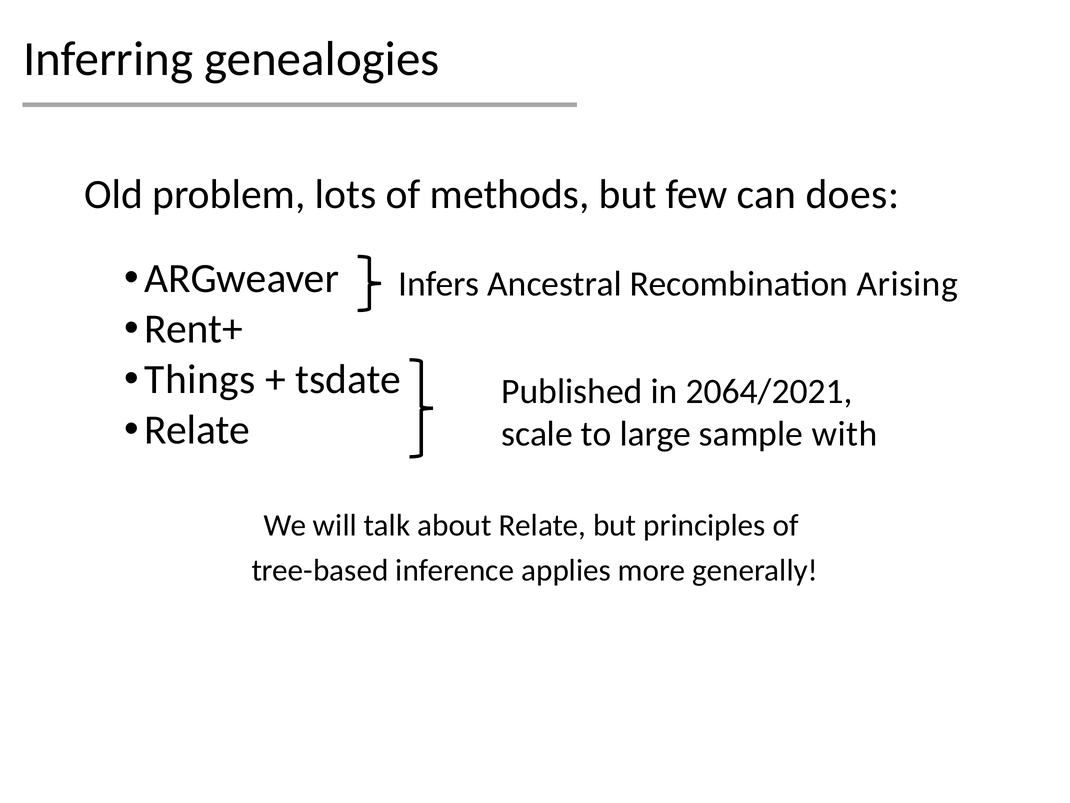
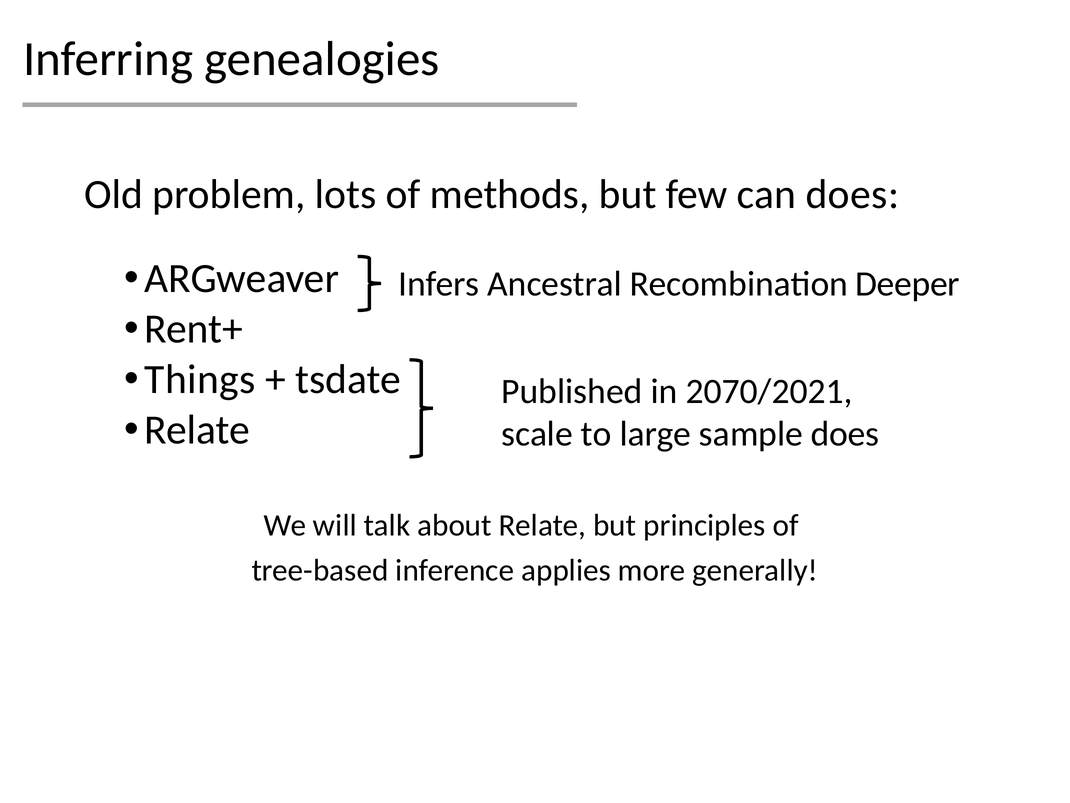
Arising: Arising -> Deeper (908, 284)
2064/2021: 2064/2021 -> 2070/2021 (769, 391)
sample with: with -> does (845, 434)
